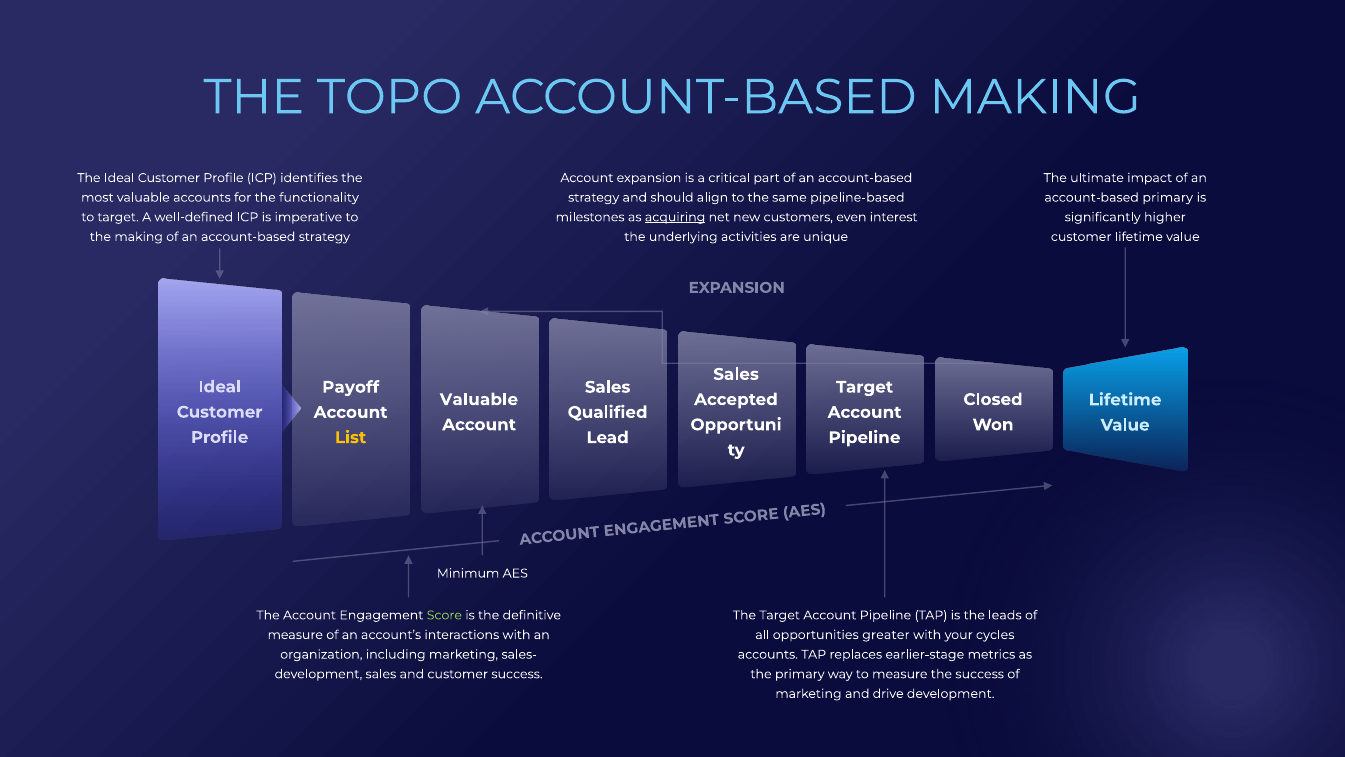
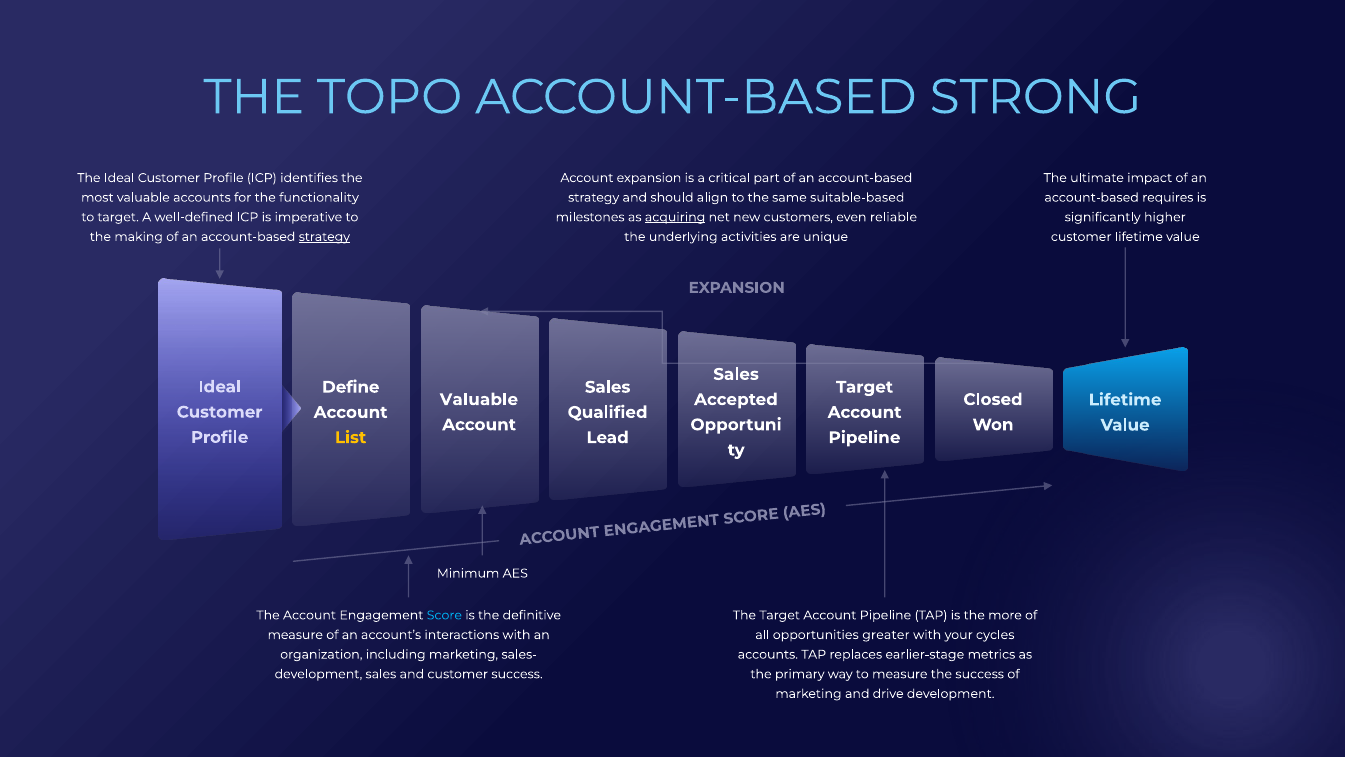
ACCOUNT-BASED MAKING: MAKING -> STRONG (1035, 97)
pipeline-based: pipeline-based -> suitable-based (857, 197)
account-based primary: primary -> requires (1168, 197)
interest: interest -> reliable (894, 217)
strategy underline: none -> present (324, 237)
Payoff: Payoff -> Define (351, 387)
Score colour: light green -> light blue (444, 615)
leads: leads -> more (1005, 615)
